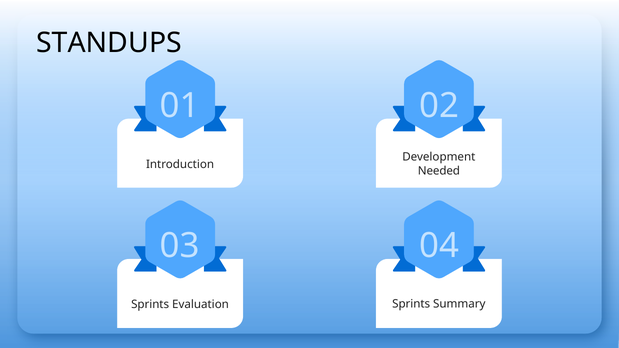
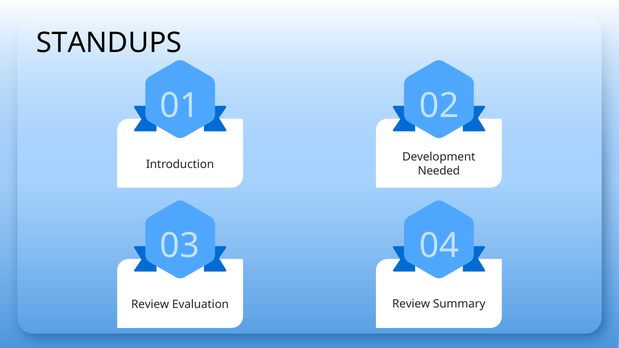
Sprints: Sprints -> Review (411, 304)
Sprints: Sprints -> Review (150, 305)
